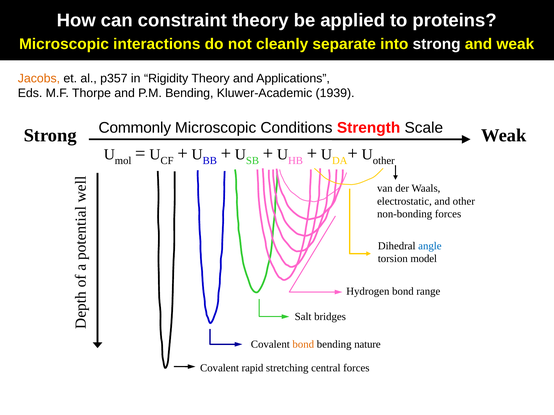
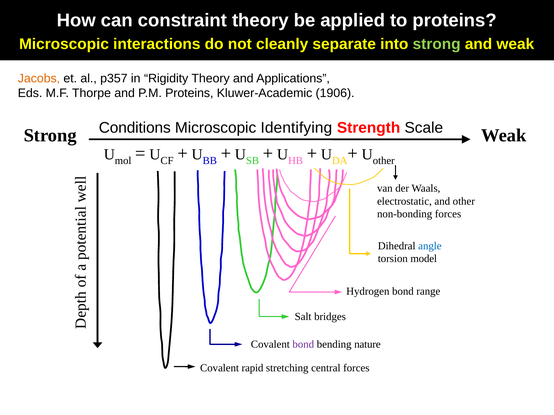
strong colour: white -> light green (437, 44)
P.M Bending: Bending -> Proteins (189, 93)
1939: 1939 -> 1906 (335, 93)
Commonly: Commonly -> Conditions (135, 128)
Conditions: Conditions -> Identifying (296, 128)
bond colour: orange -> purple (303, 345)
